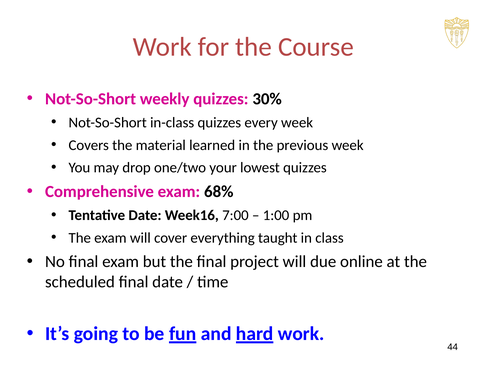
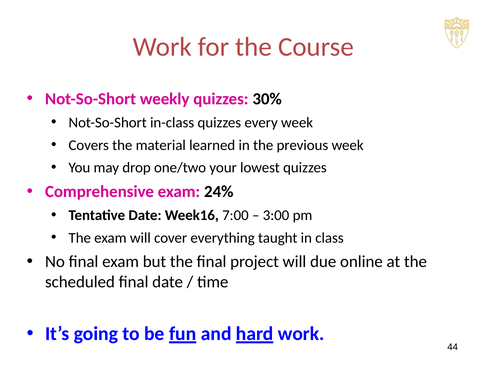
68%: 68% -> 24% (219, 192)
1:00: 1:00 -> 3:00 (276, 215)
